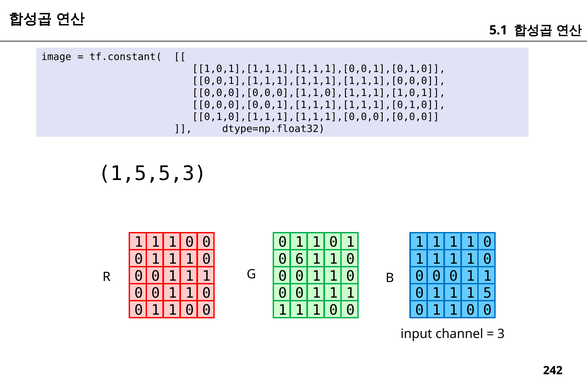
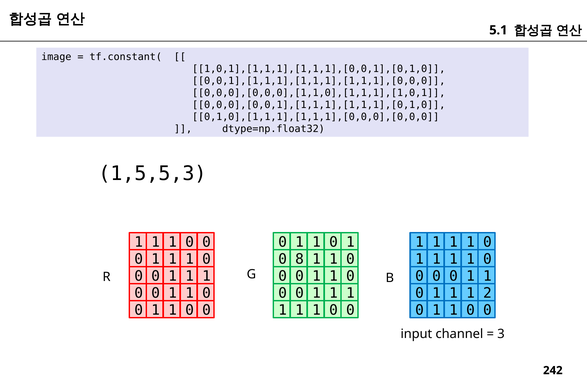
6: 6 -> 8 (300, 259)
5: 5 -> 2 (487, 293)
